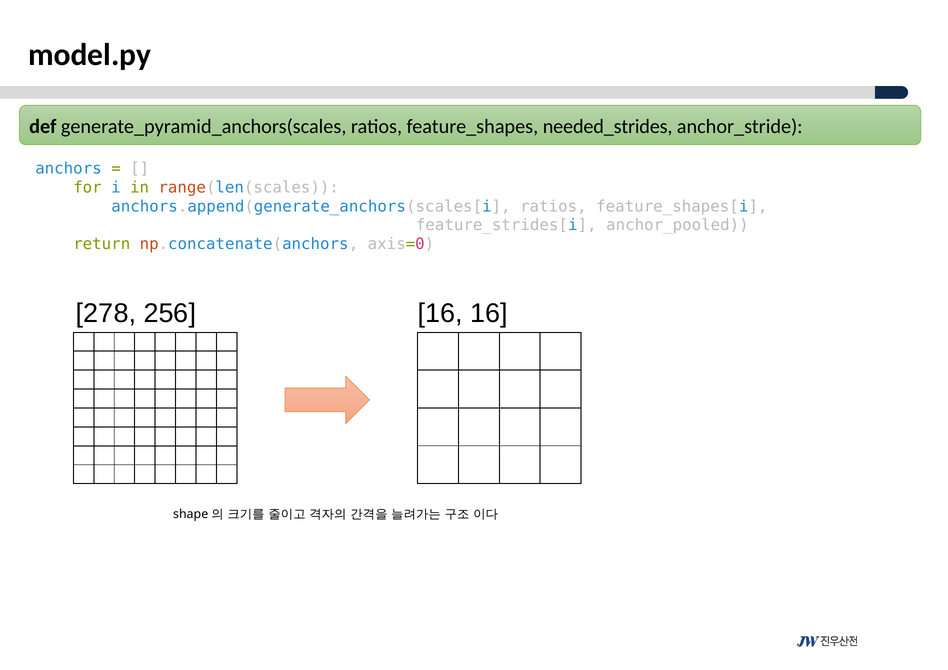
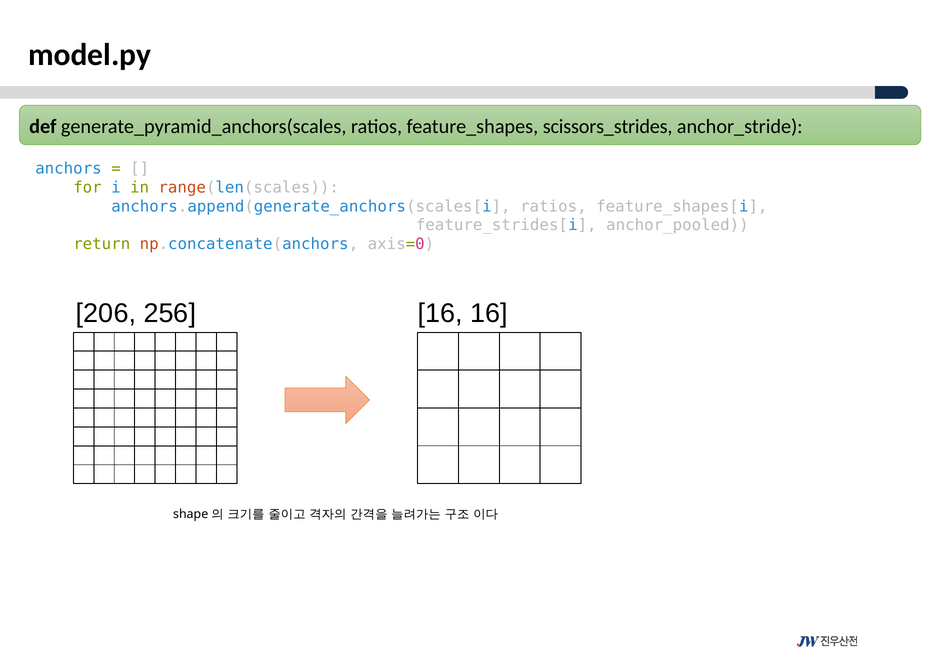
needed_strides: needed_strides -> scissors_strides (608, 126)
278: 278 -> 206 (106, 314)
